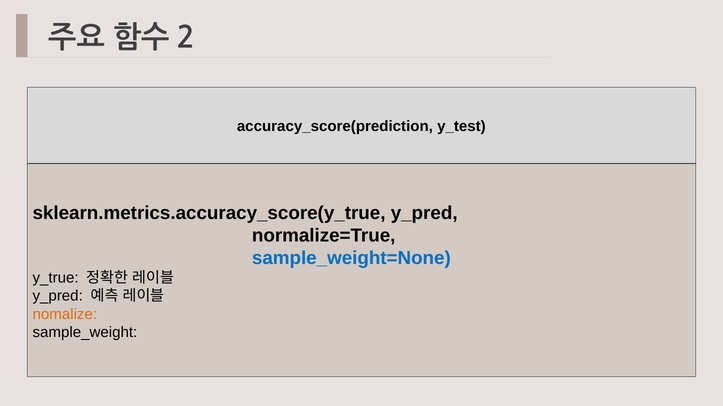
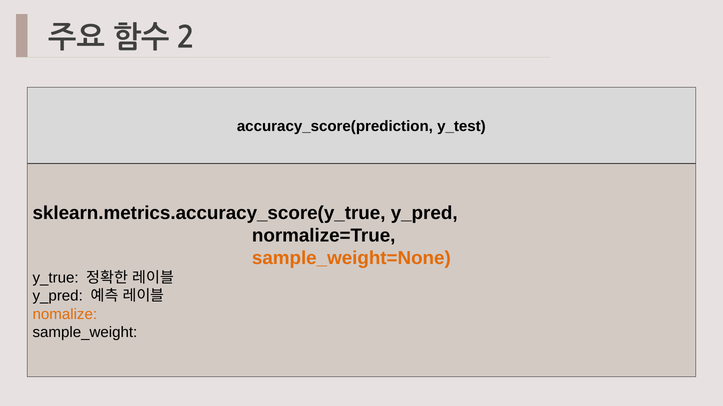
sample_weight=None colour: blue -> orange (351, 258)
